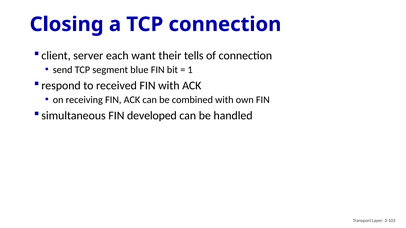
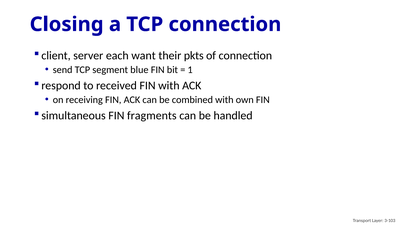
tells: tells -> pkts (194, 56)
developed: developed -> fragments (152, 116)
